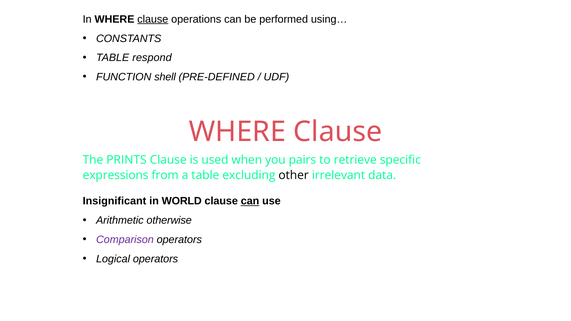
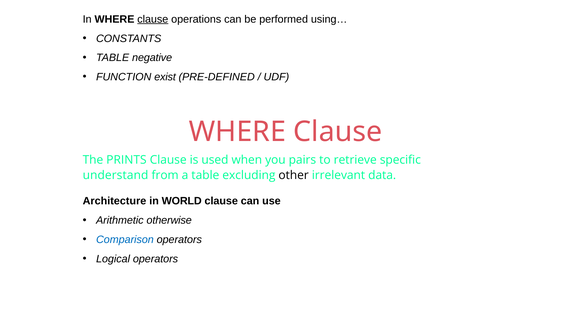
respond: respond -> negative (152, 58)
shell: shell -> exist (165, 77)
expressions: expressions -> understand (116, 175)
Insignificant: Insignificant -> Architecture (114, 201)
can underline: present -> none (250, 201)
Comparison colour: purple -> blue (125, 240)
